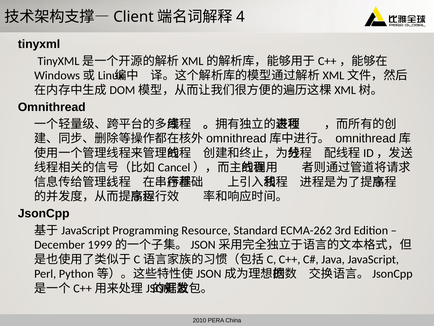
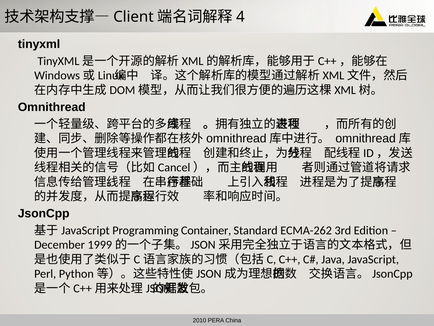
Resource: Resource -> Container (206, 230)
